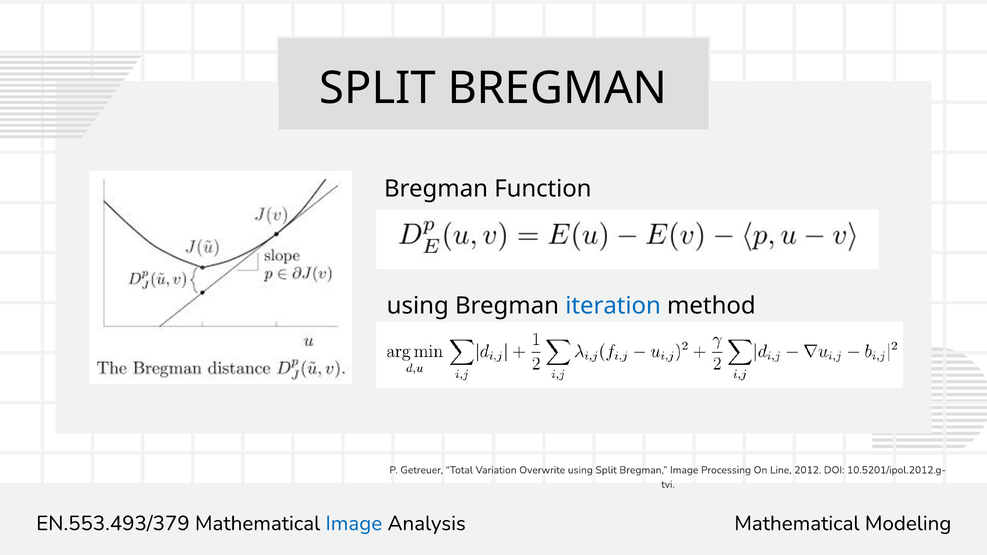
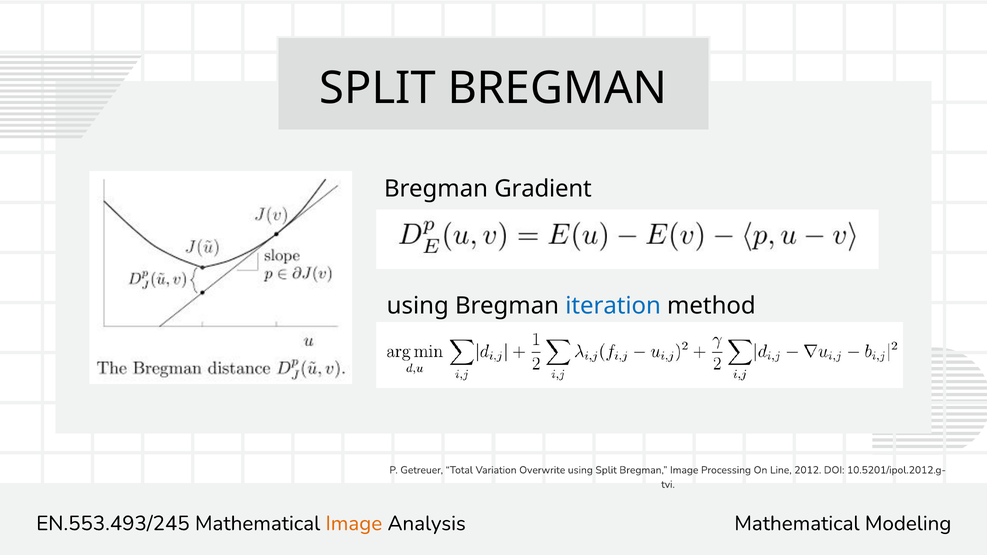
Function: Function -> Gradient (543, 189)
EN.553.493/379: EN.553.493/379 -> EN.553.493/245 (113, 524)
Image colour: blue -> orange (354, 524)
